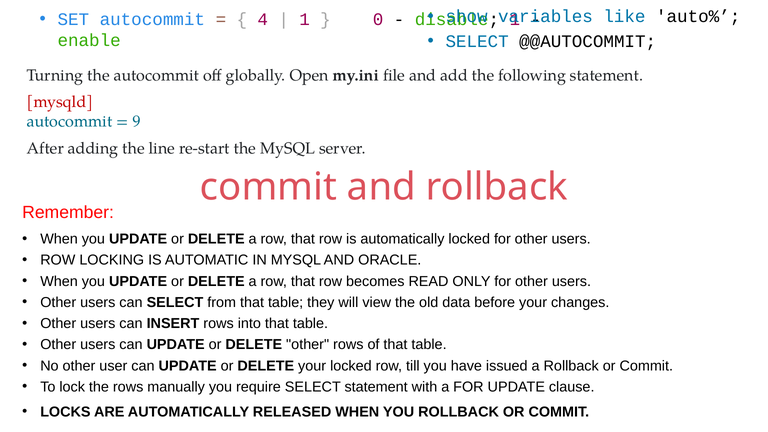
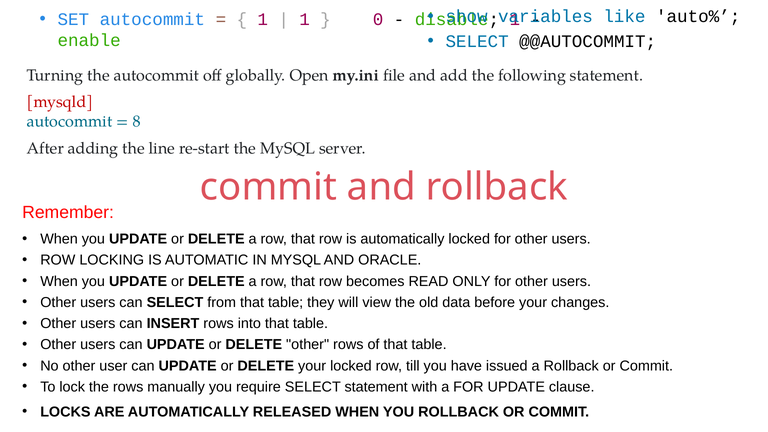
4: 4 -> 1 (263, 19)
9: 9 -> 8 (137, 121)
